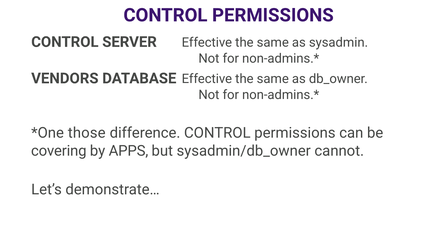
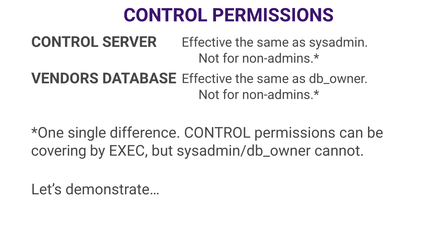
those: those -> single (87, 133)
APPS: APPS -> EXEC (128, 151)
